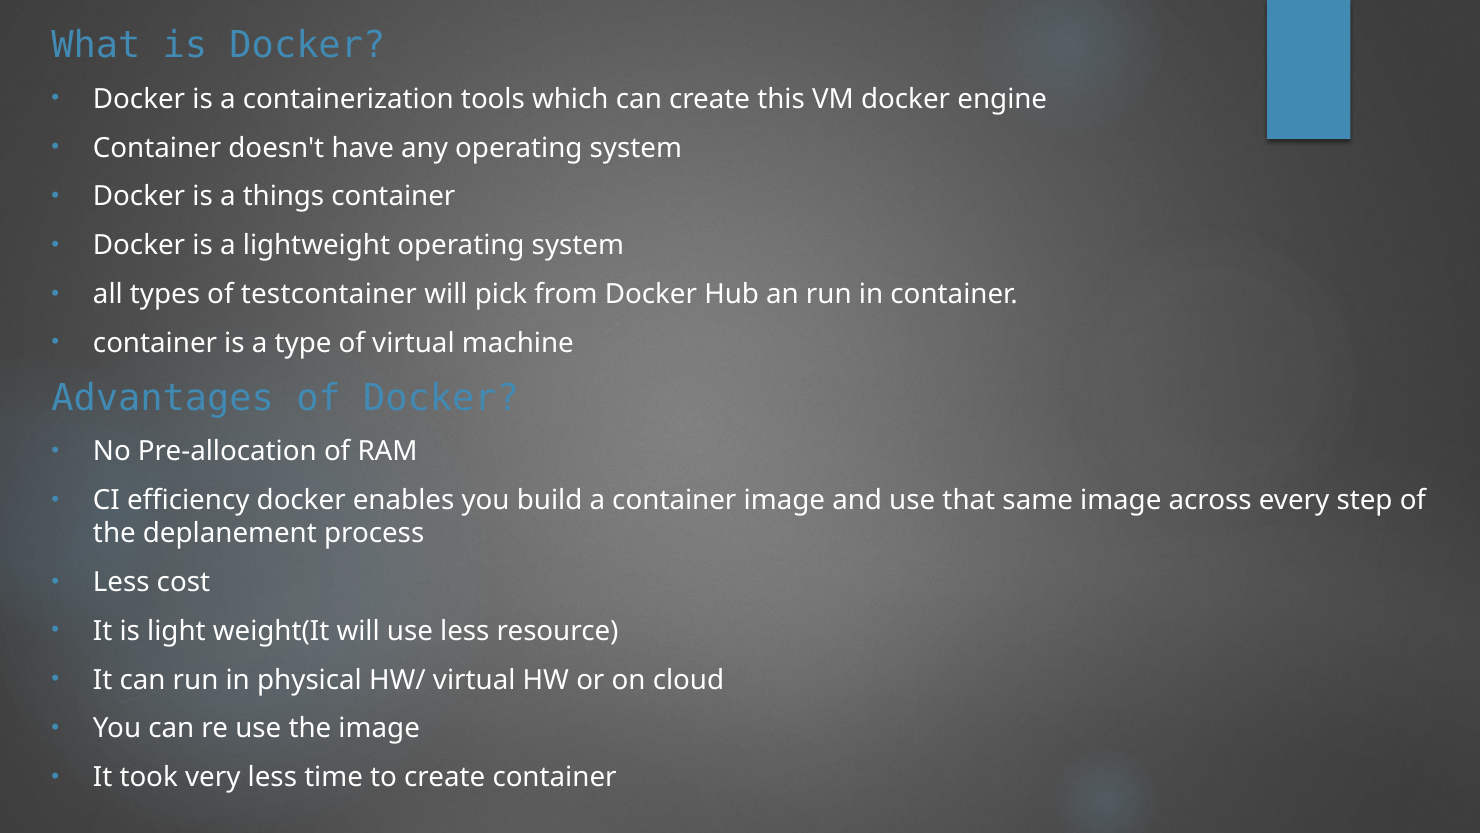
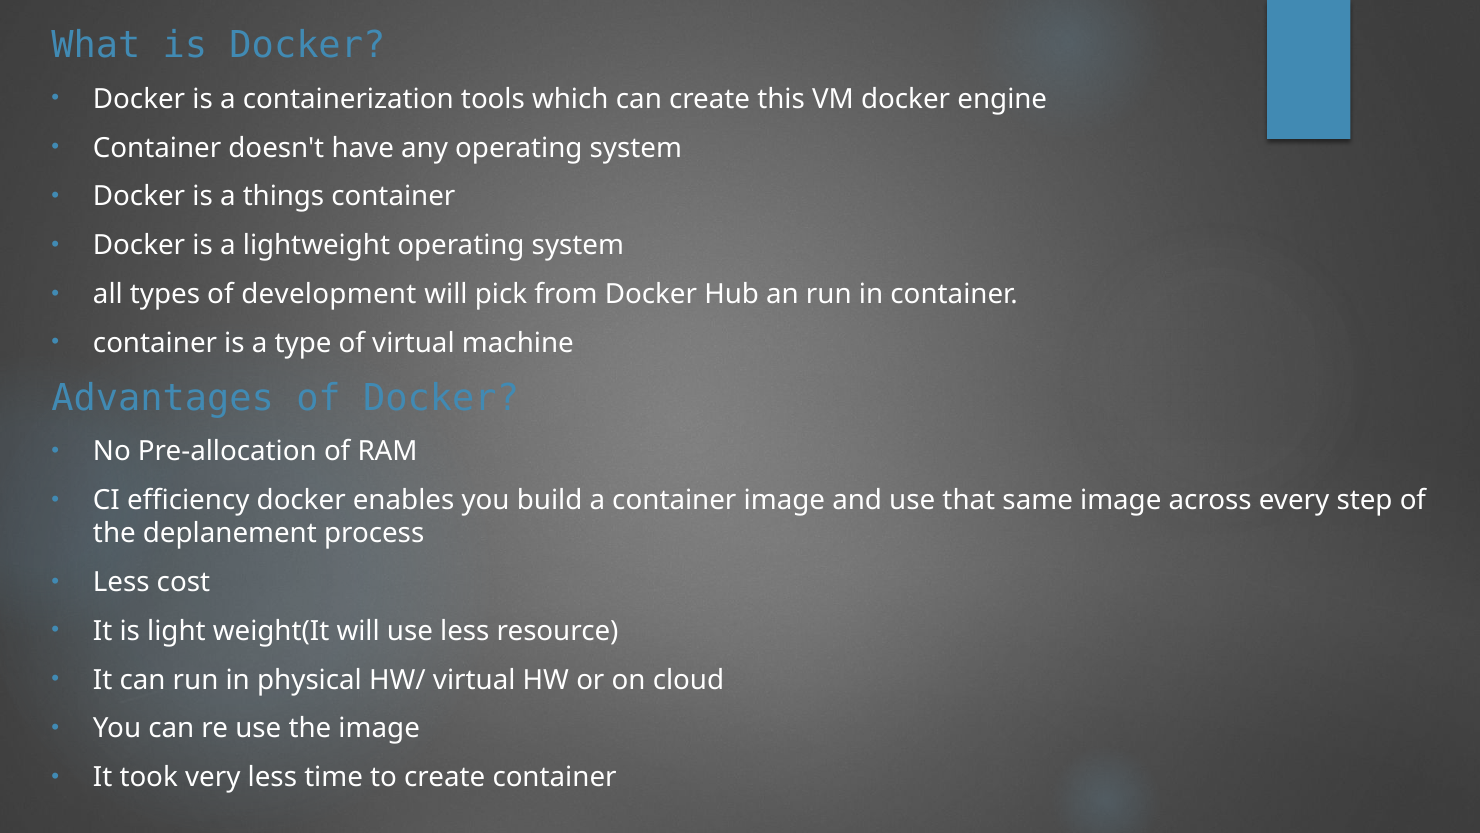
testcontainer: testcontainer -> development (329, 294)
